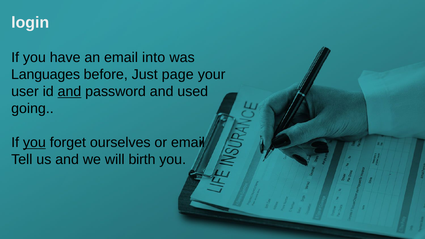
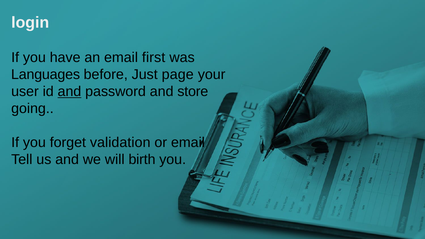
into: into -> first (154, 58)
used: used -> store (193, 92)
you underline: present -> none (34, 143)
ourselves: ourselves -> validation (120, 143)
